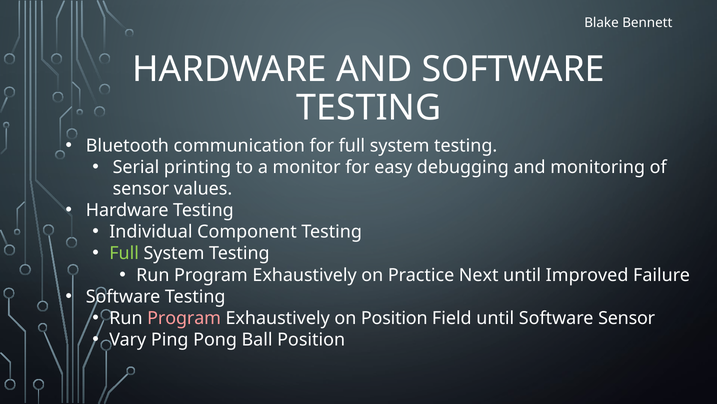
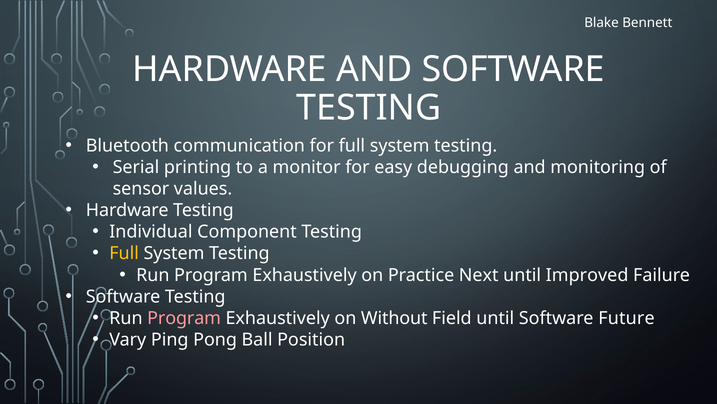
Full colour: light green -> yellow (124, 253)
on Position: Position -> Without (394, 318)
Software Sensor: Sensor -> Future (626, 318)
